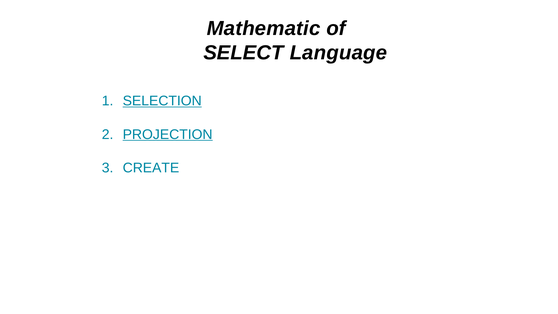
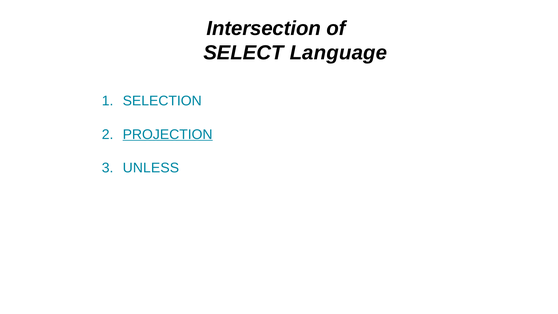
Mathematic: Mathematic -> Intersection (264, 28)
SELECTION underline: present -> none (162, 101)
CREATE: CREATE -> UNLESS (151, 168)
